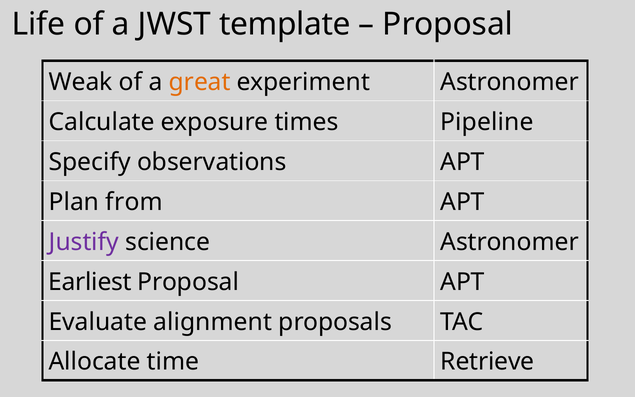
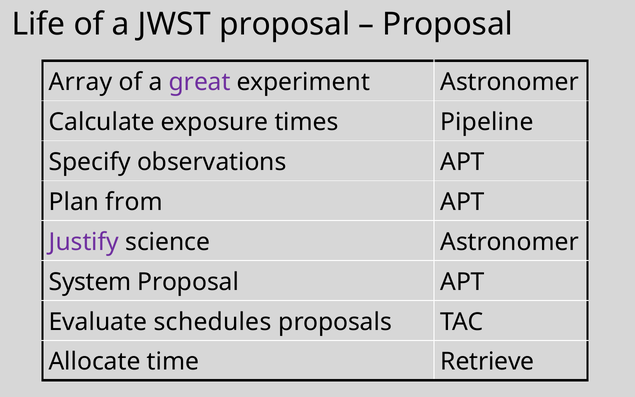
JWST template: template -> proposal (285, 24)
Weak: Weak -> Array (81, 82)
great colour: orange -> purple (200, 82)
Earliest: Earliest -> System (90, 282)
alignment: alignment -> schedules (213, 322)
